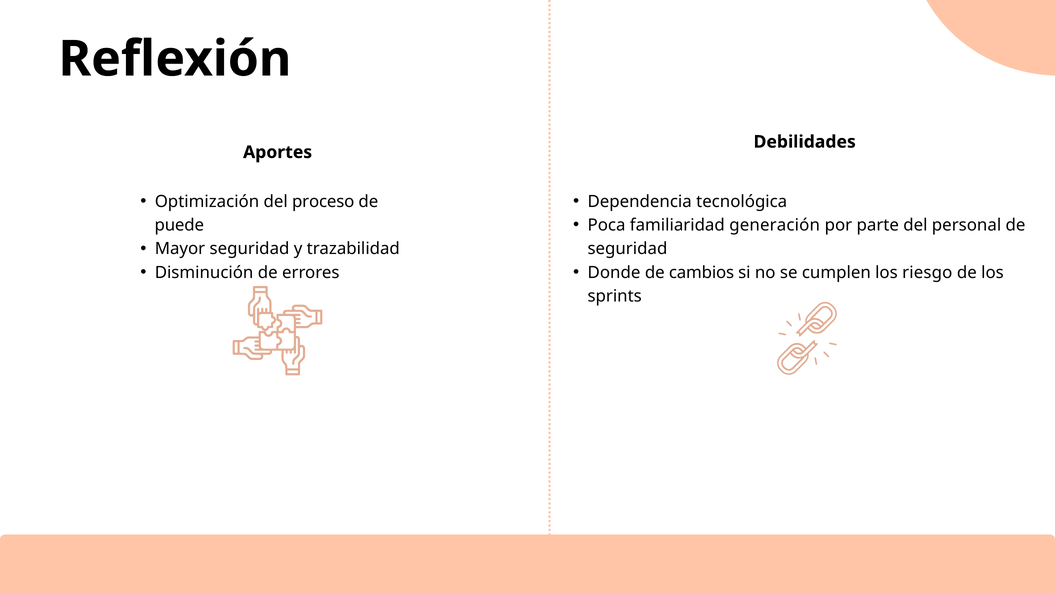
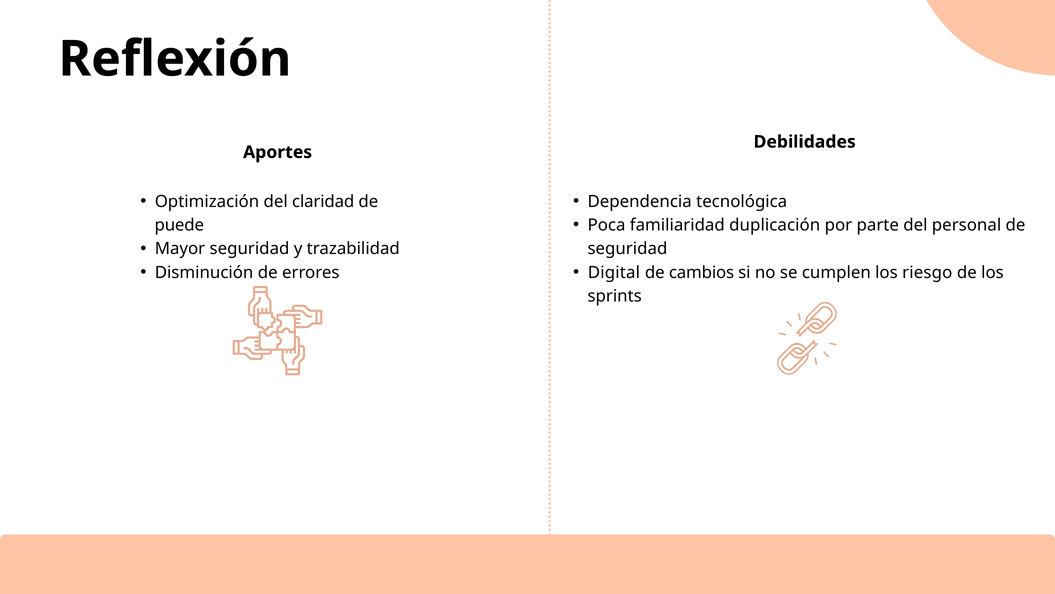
proceso: proceso -> claridad (323, 201)
generación: generación -> duplicación (775, 225)
Donde: Donde -> Digital (614, 272)
